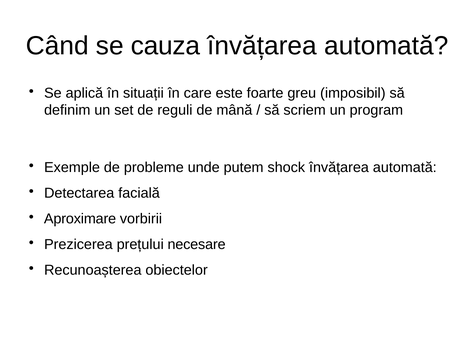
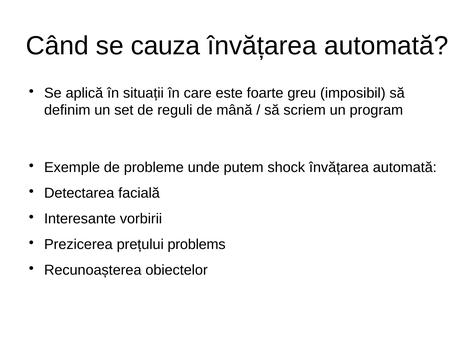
Aproximare: Aproximare -> Interesante (80, 219)
necesare: necesare -> problems (197, 244)
